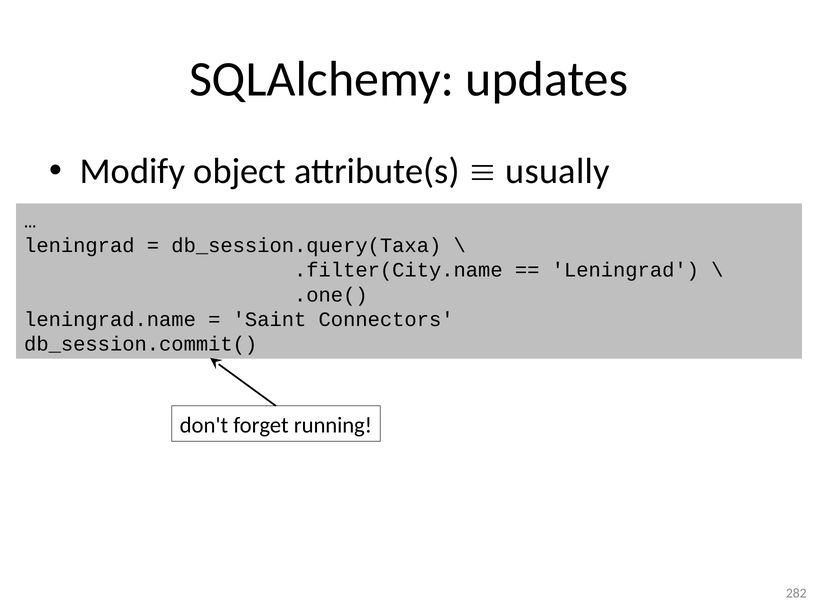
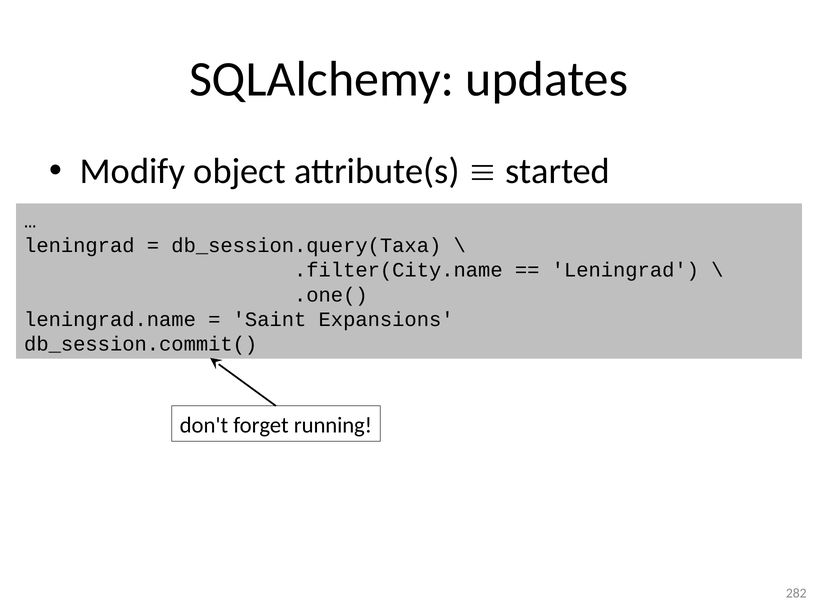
usually: usually -> started (558, 172)
Connectors: Connectors -> Expansions (386, 320)
